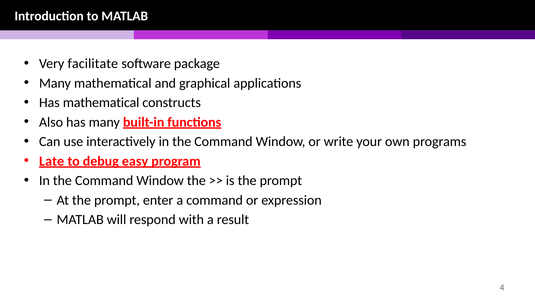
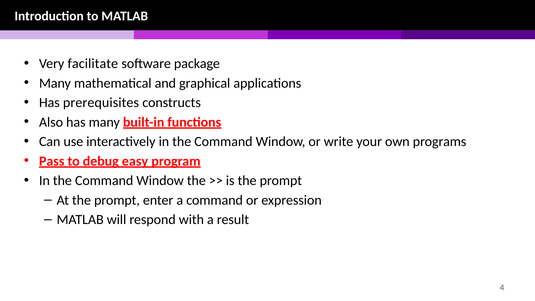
Has mathematical: mathematical -> prerequisites (101, 103)
Late: Late -> Pass (52, 161)
